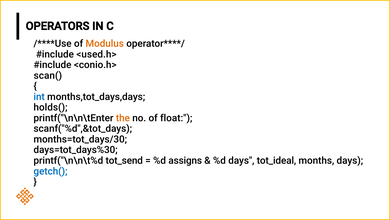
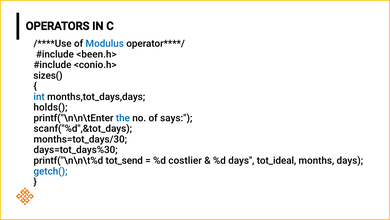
Modulus colour: orange -> blue (105, 44)
<used.h>: <used.h> -> <been.h> (96, 54)
scan(: scan( -> sizes( (48, 75)
the colour: orange -> blue (123, 118)
float: float -> says (176, 118)
assigns: assigns -> costlier (185, 160)
